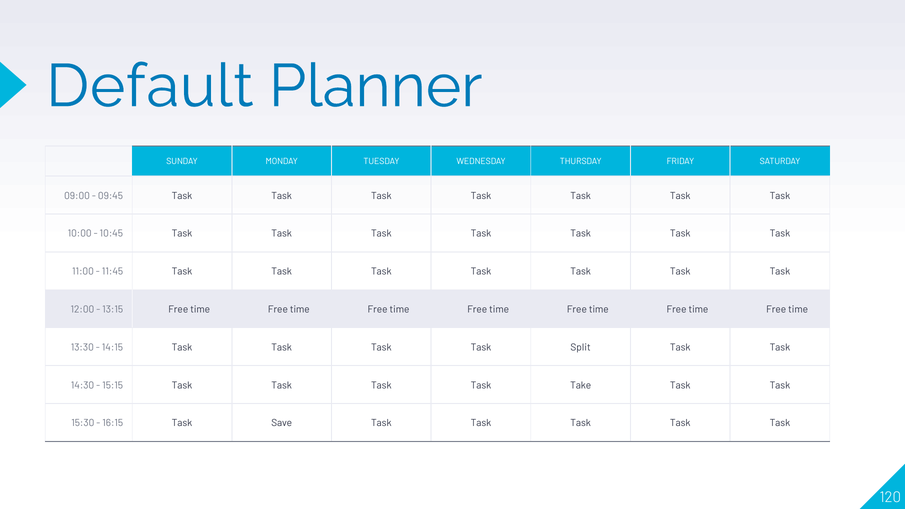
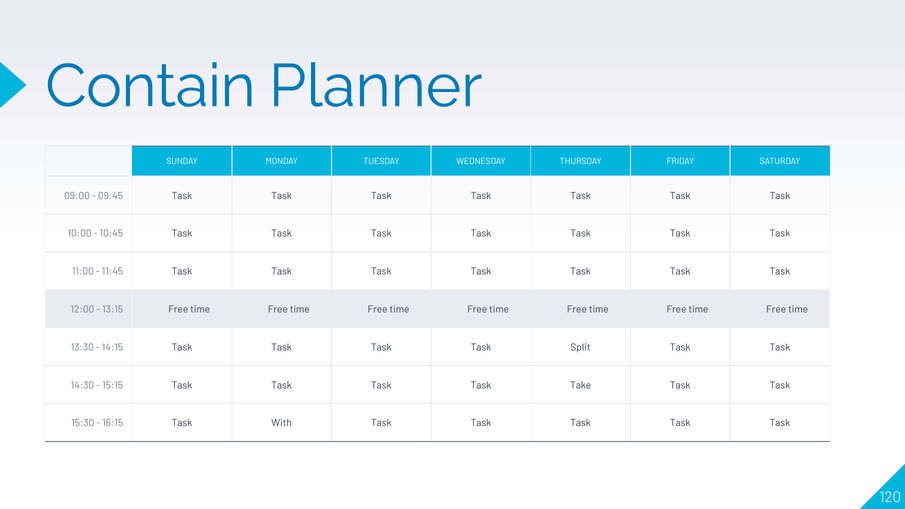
Default: Default -> Contain (150, 86)
Save: Save -> With (282, 423)
